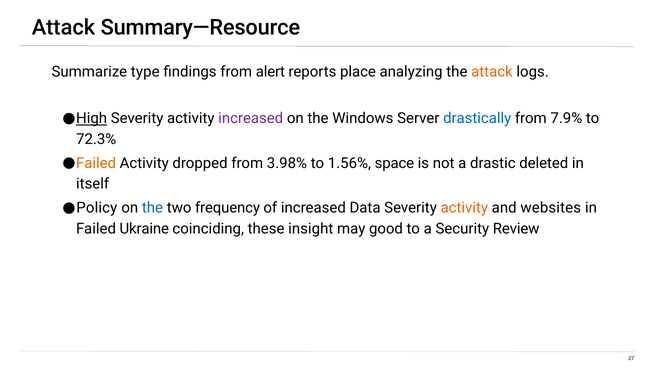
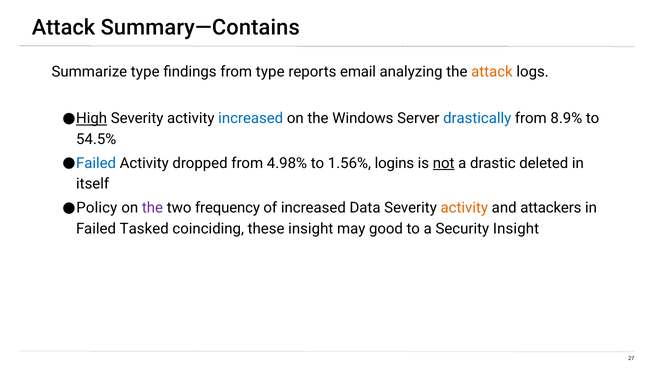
Summary—Resource: Summary—Resource -> Summary—Contains (200, 28)
from alert: alert -> type (270, 72)
place: place -> email (358, 72)
increased colour: purple -> blue (251, 118)
7.9%: 7.9% -> 8.9% (566, 118)
72.3%: 72.3% -> 54.5% (96, 139)
Failed colour: orange -> blue (96, 163)
3.98%: 3.98% -> 4.98% (287, 163)
space: space -> logins (394, 163)
not underline: none -> present (444, 163)
the colour: blue -> purple (153, 208)
websites: websites -> attackers (551, 208)
Ukraine: Ukraine -> Tasked (144, 229)
Security Review: Review -> Insight (516, 229)
